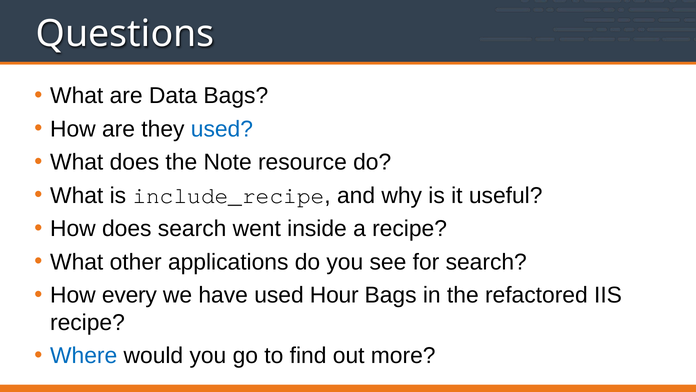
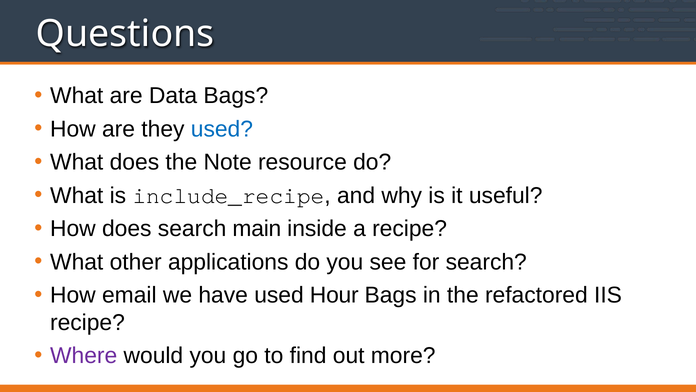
went: went -> main (257, 228)
every: every -> email (129, 295)
Where colour: blue -> purple (84, 355)
